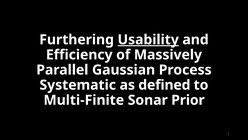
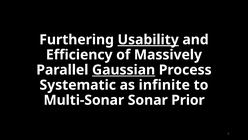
Gaussian underline: none -> present (124, 70)
defined: defined -> infinite (164, 85)
Multi-Finite: Multi-Finite -> Multi-Sonar (84, 100)
